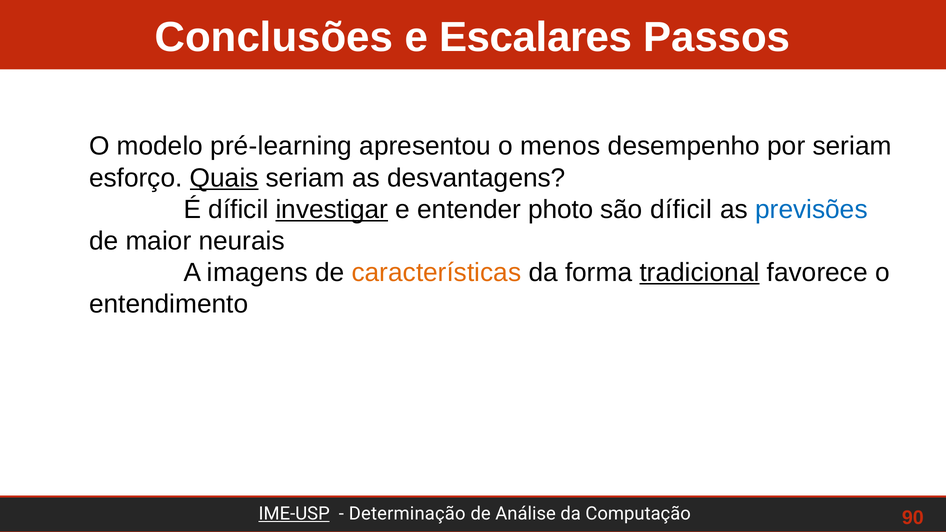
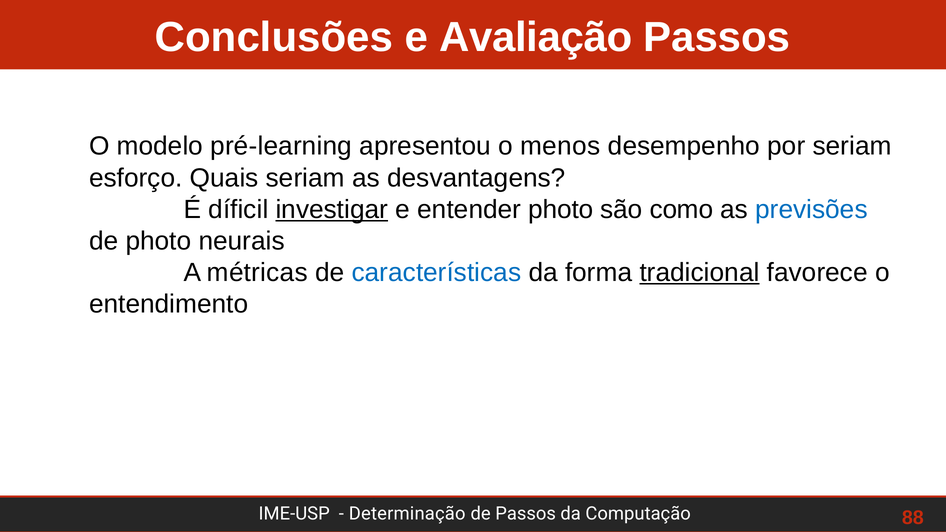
Escalares: Escalares -> Avaliação (536, 38)
Quais underline: present -> none (224, 178)
são díficil: díficil -> como (681, 209)
de maior: maior -> photo (158, 241)
imagens: imagens -> métricas (257, 273)
características colour: orange -> blue (436, 273)
IME-USP underline: present -> none (294, 514)
de Análise: Análise -> Passos (526, 514)
90: 90 -> 88 (913, 518)
